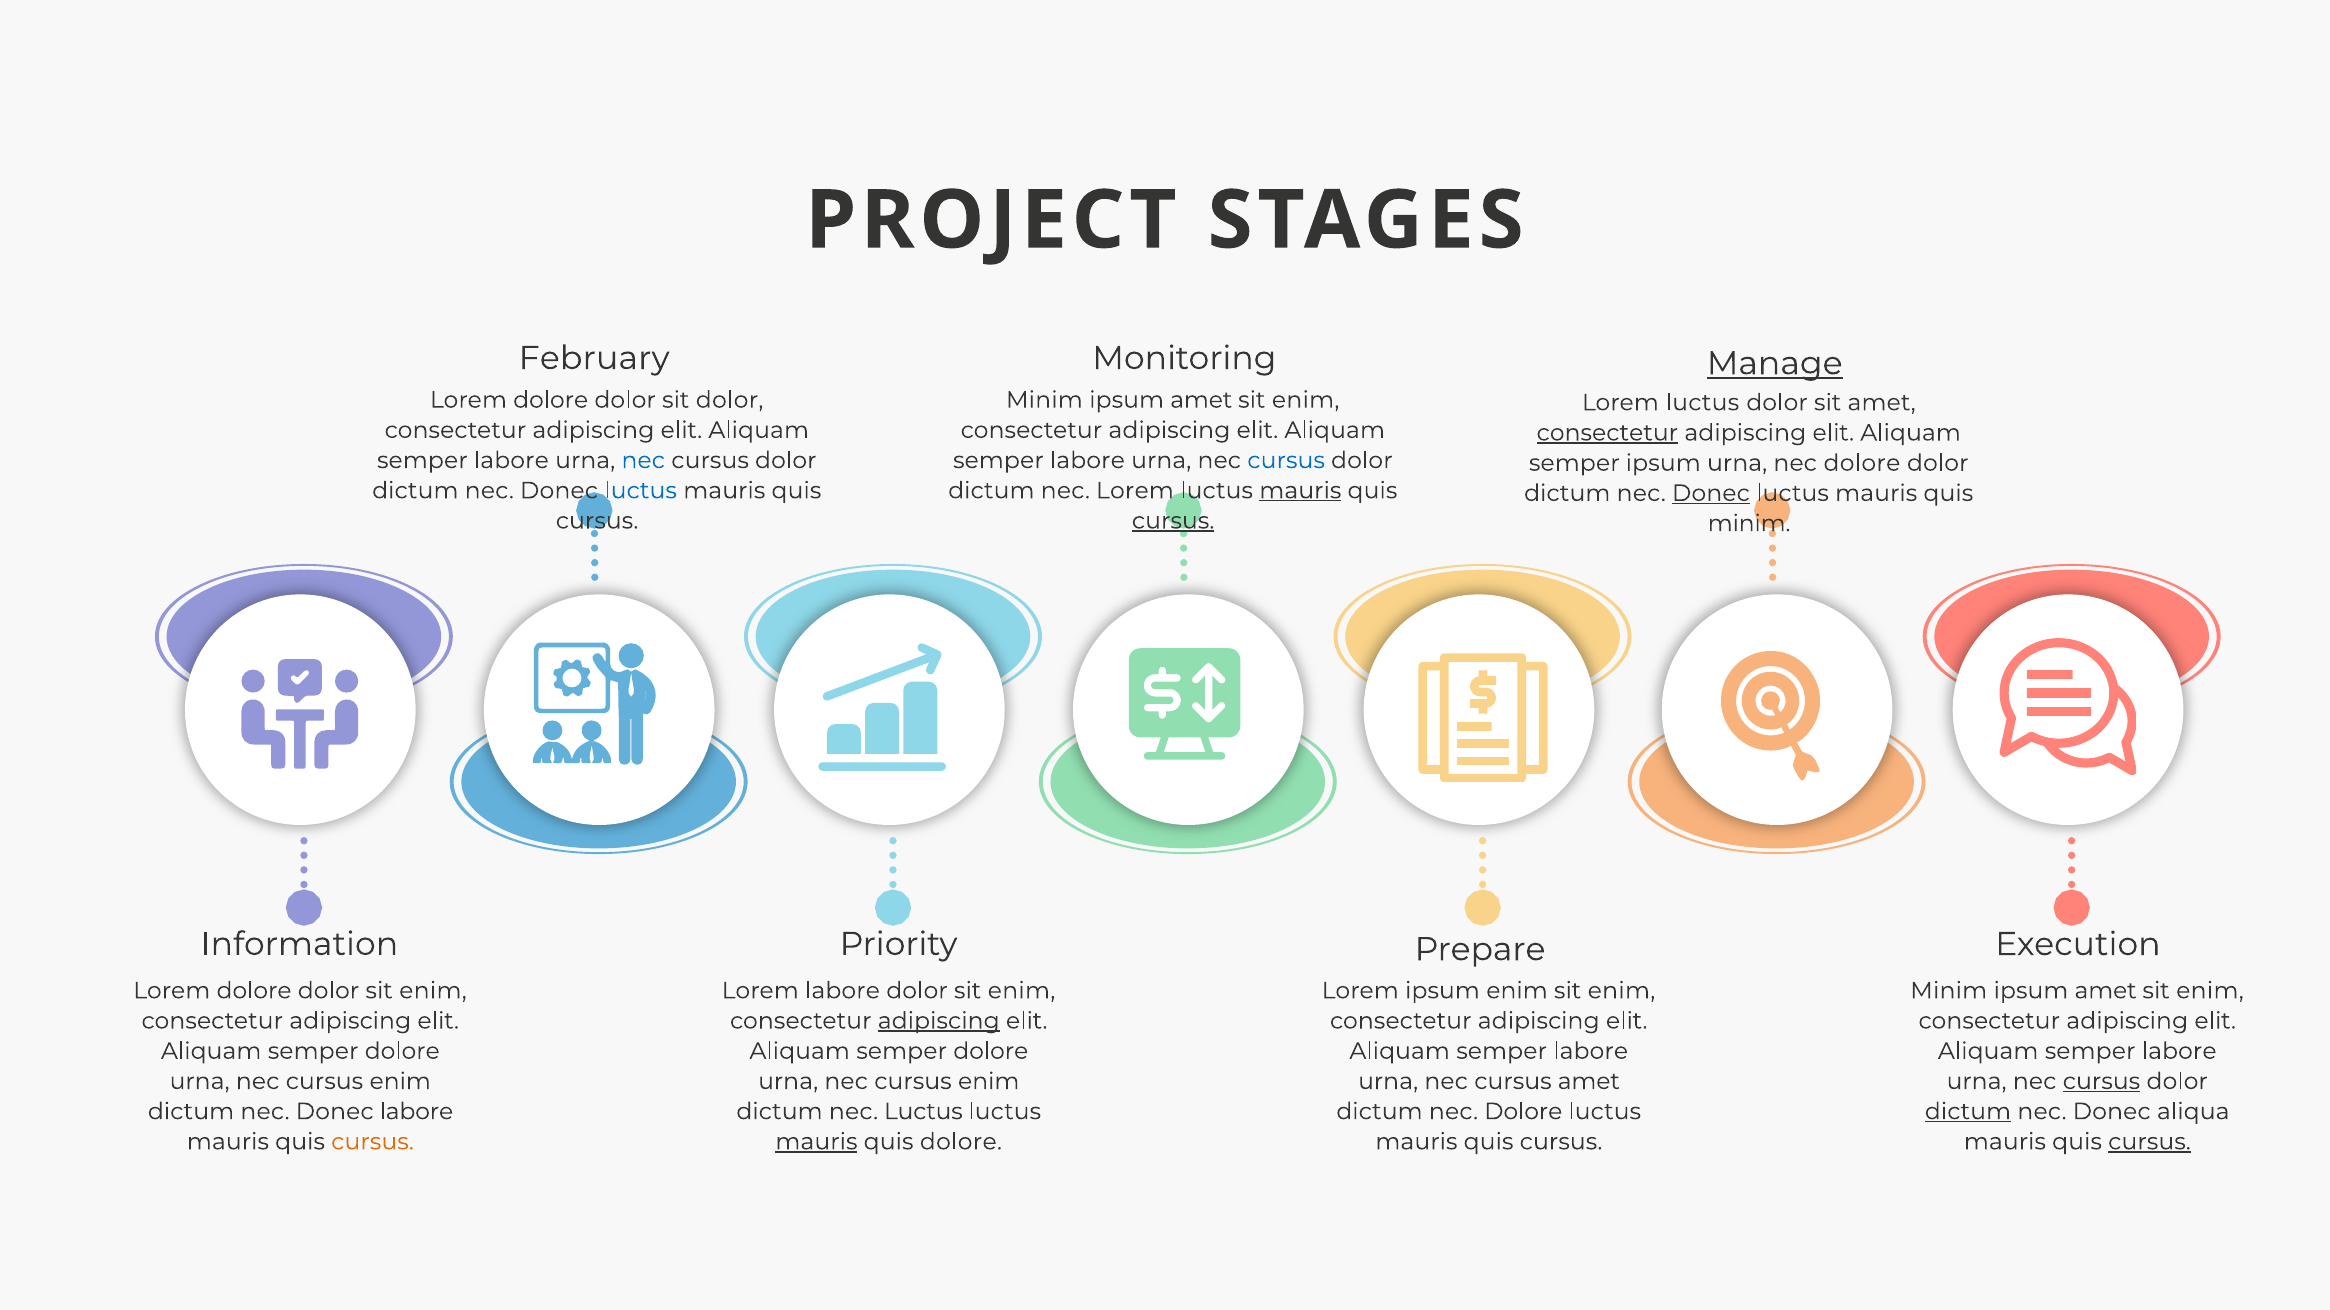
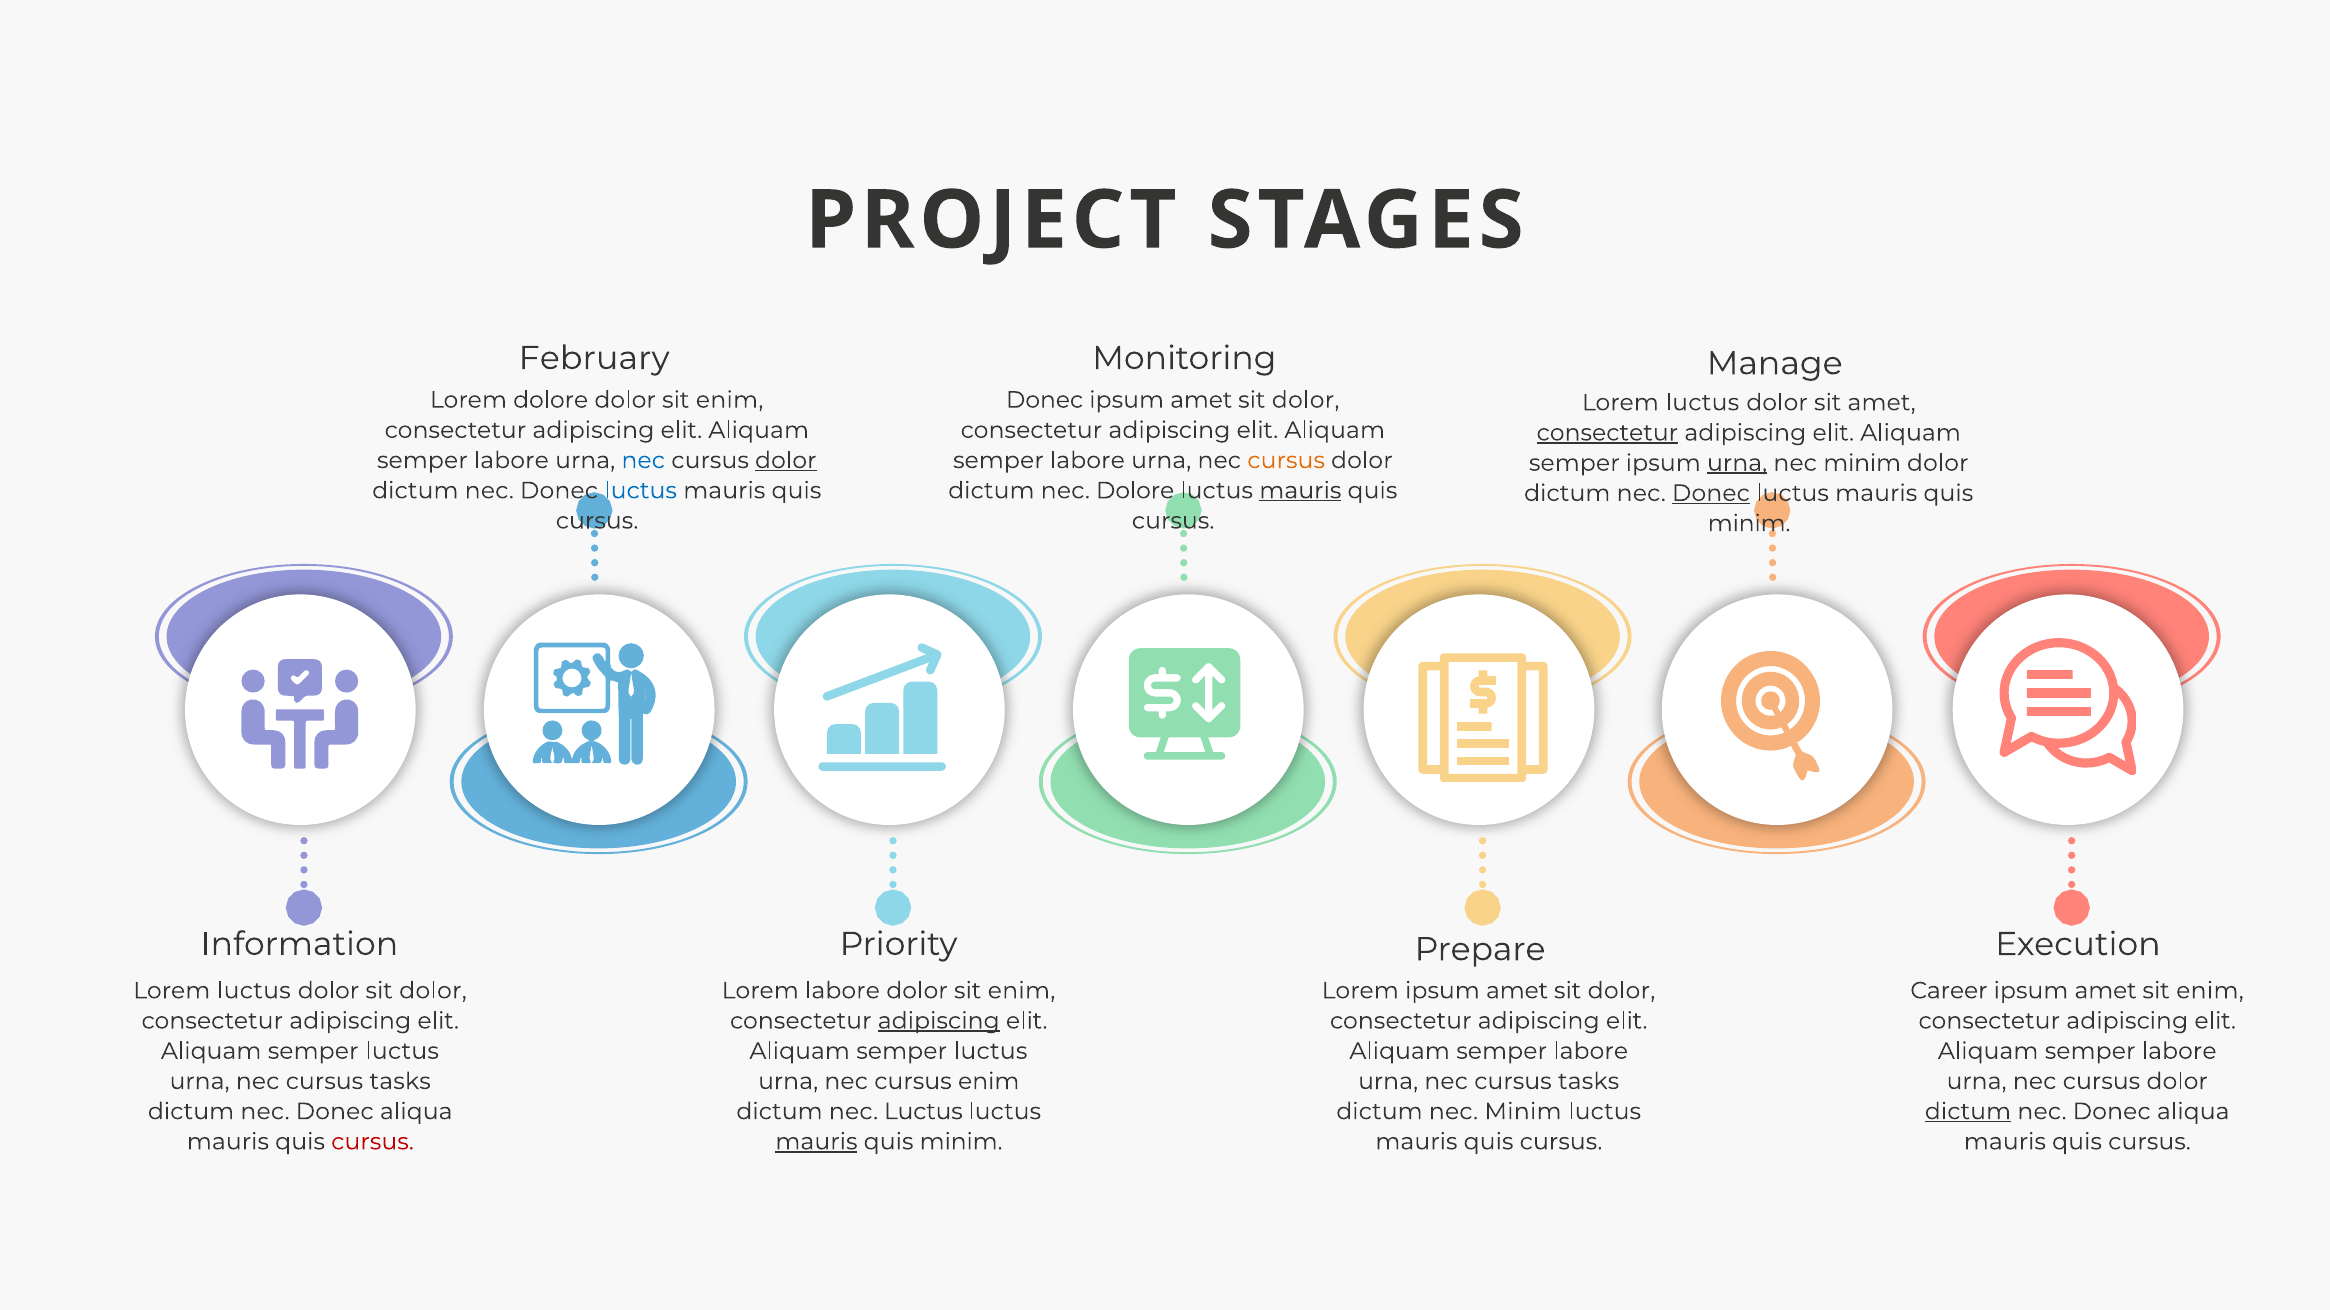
Manage underline: present -> none (1775, 364)
dolor: dolor -> enim (730, 400)
Minim: Minim -> Donec (1045, 400)
enim: enim -> dolor (1306, 400)
dolor underline: none -> present (786, 461)
cursus colour: blue -> orange (1286, 461)
urna underline: none -> present (1737, 463)
dolore: dolore -> minim (1862, 463)
nec Lorem: Lorem -> Dolore (1135, 491)
cursus underline: present -> none (1173, 521)
dolore: dolore -> luctus (254, 991)
enim: enim -> dolor (433, 991)
Lorem ipsum enim: enim -> amet (1517, 991)
enim: enim -> dolor (1621, 991)
Minim: Minim -> Career (1949, 991)
dolore: dolore -> luctus (402, 1052)
dolore: dolore -> luctus (991, 1052)
enim: enim -> tasks (400, 1082)
amet: amet -> tasks (1589, 1082)
cursus underline: present -> none (2101, 1082)
labore: labore -> aliqua (416, 1112)
dictum nec Dolore: Dolore -> Minim (1523, 1112)
cursus colour: orange -> red (372, 1142)
dolore: dolore -> minim (961, 1142)
cursus underline: present -> none (2149, 1142)
